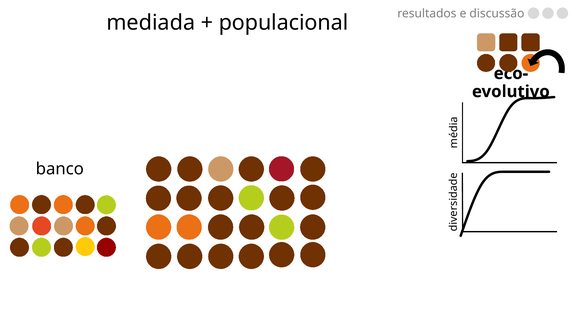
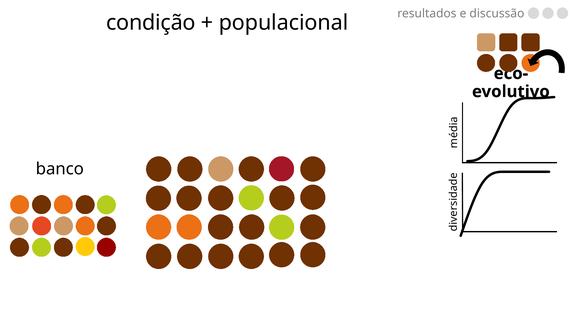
mediada: mediada -> condição (151, 23)
